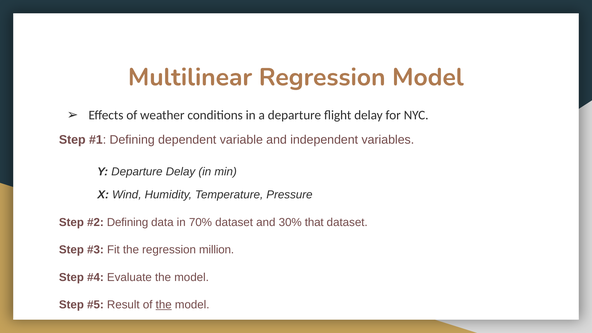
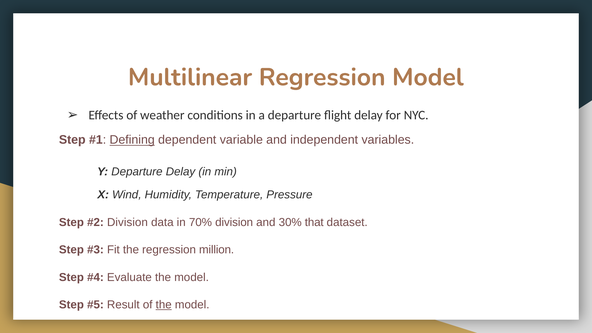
Defining underline: none -> present (132, 140)
Defining: Defining -> Division (127, 222)
70% dataset: dataset -> division (234, 222)
